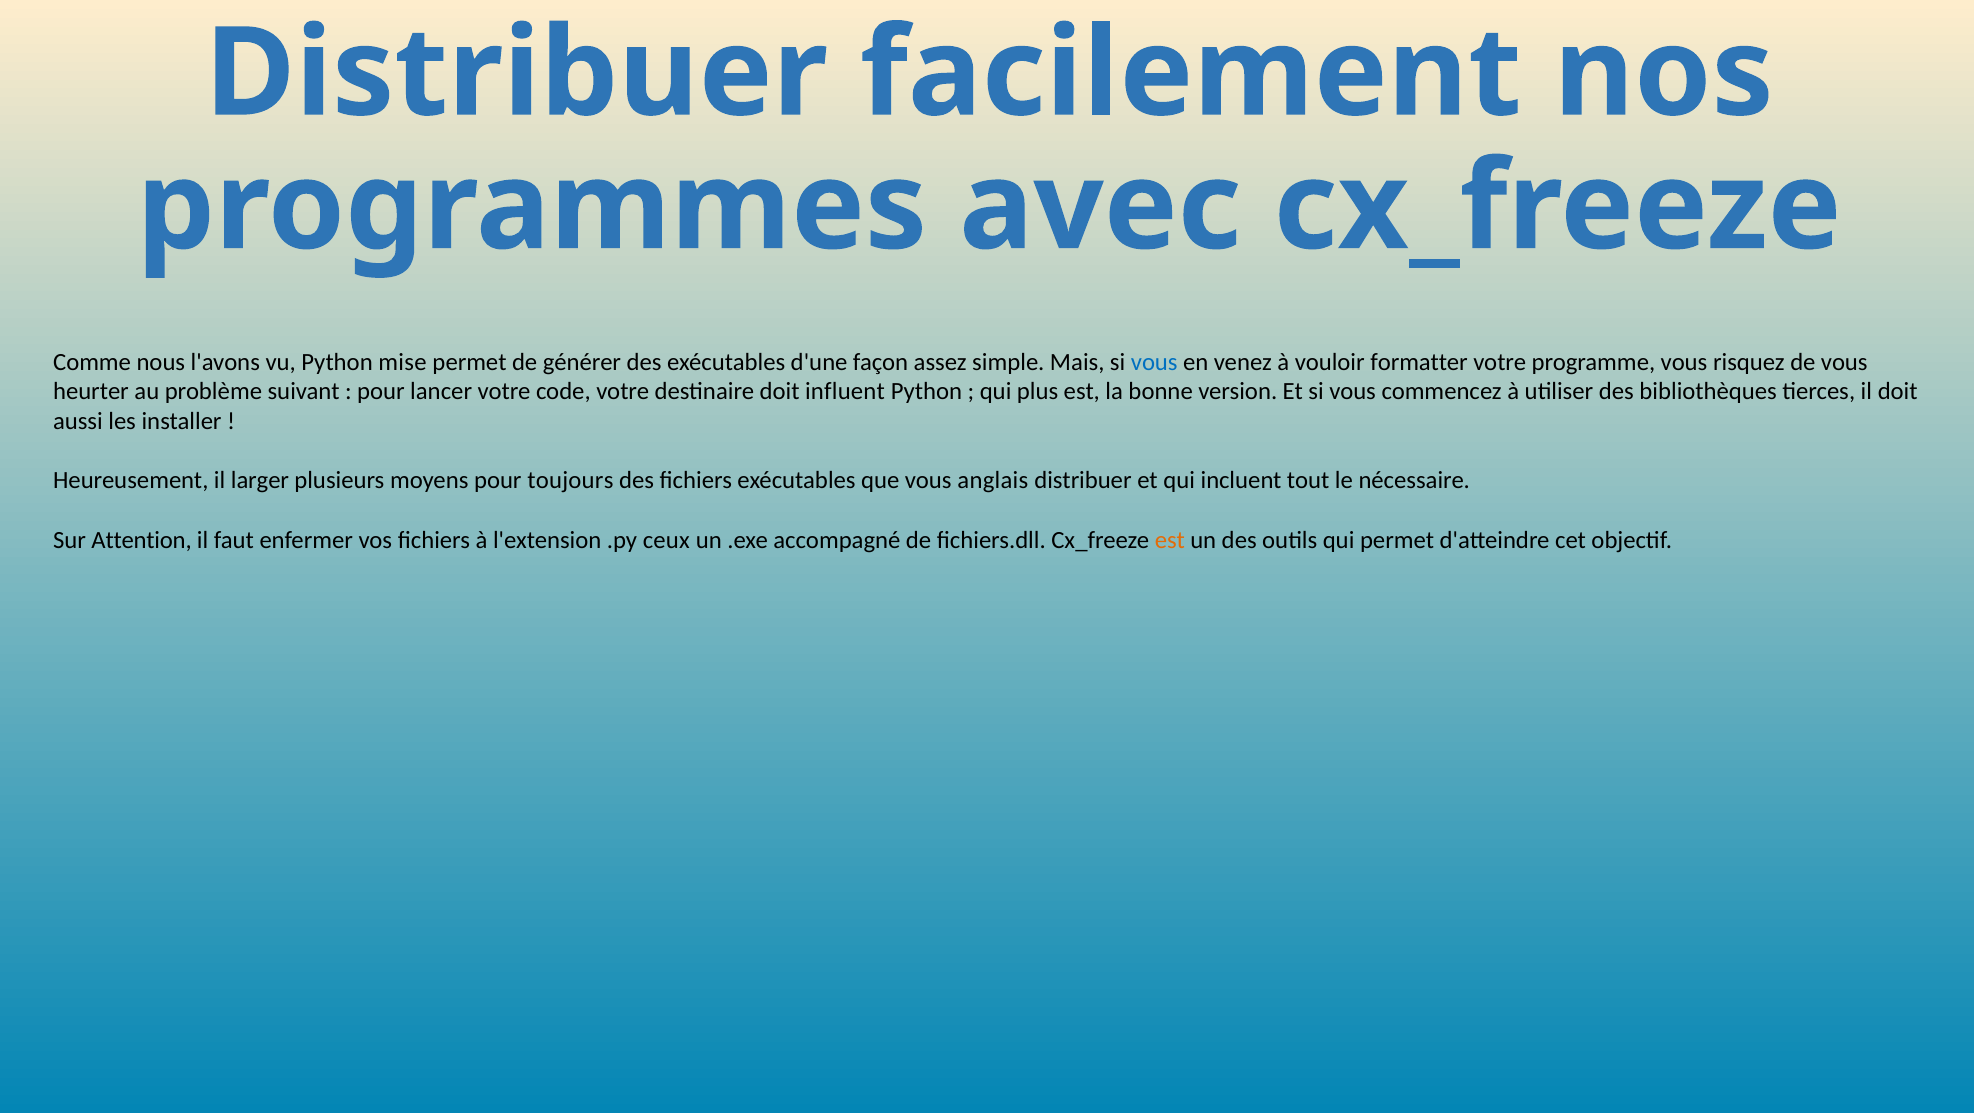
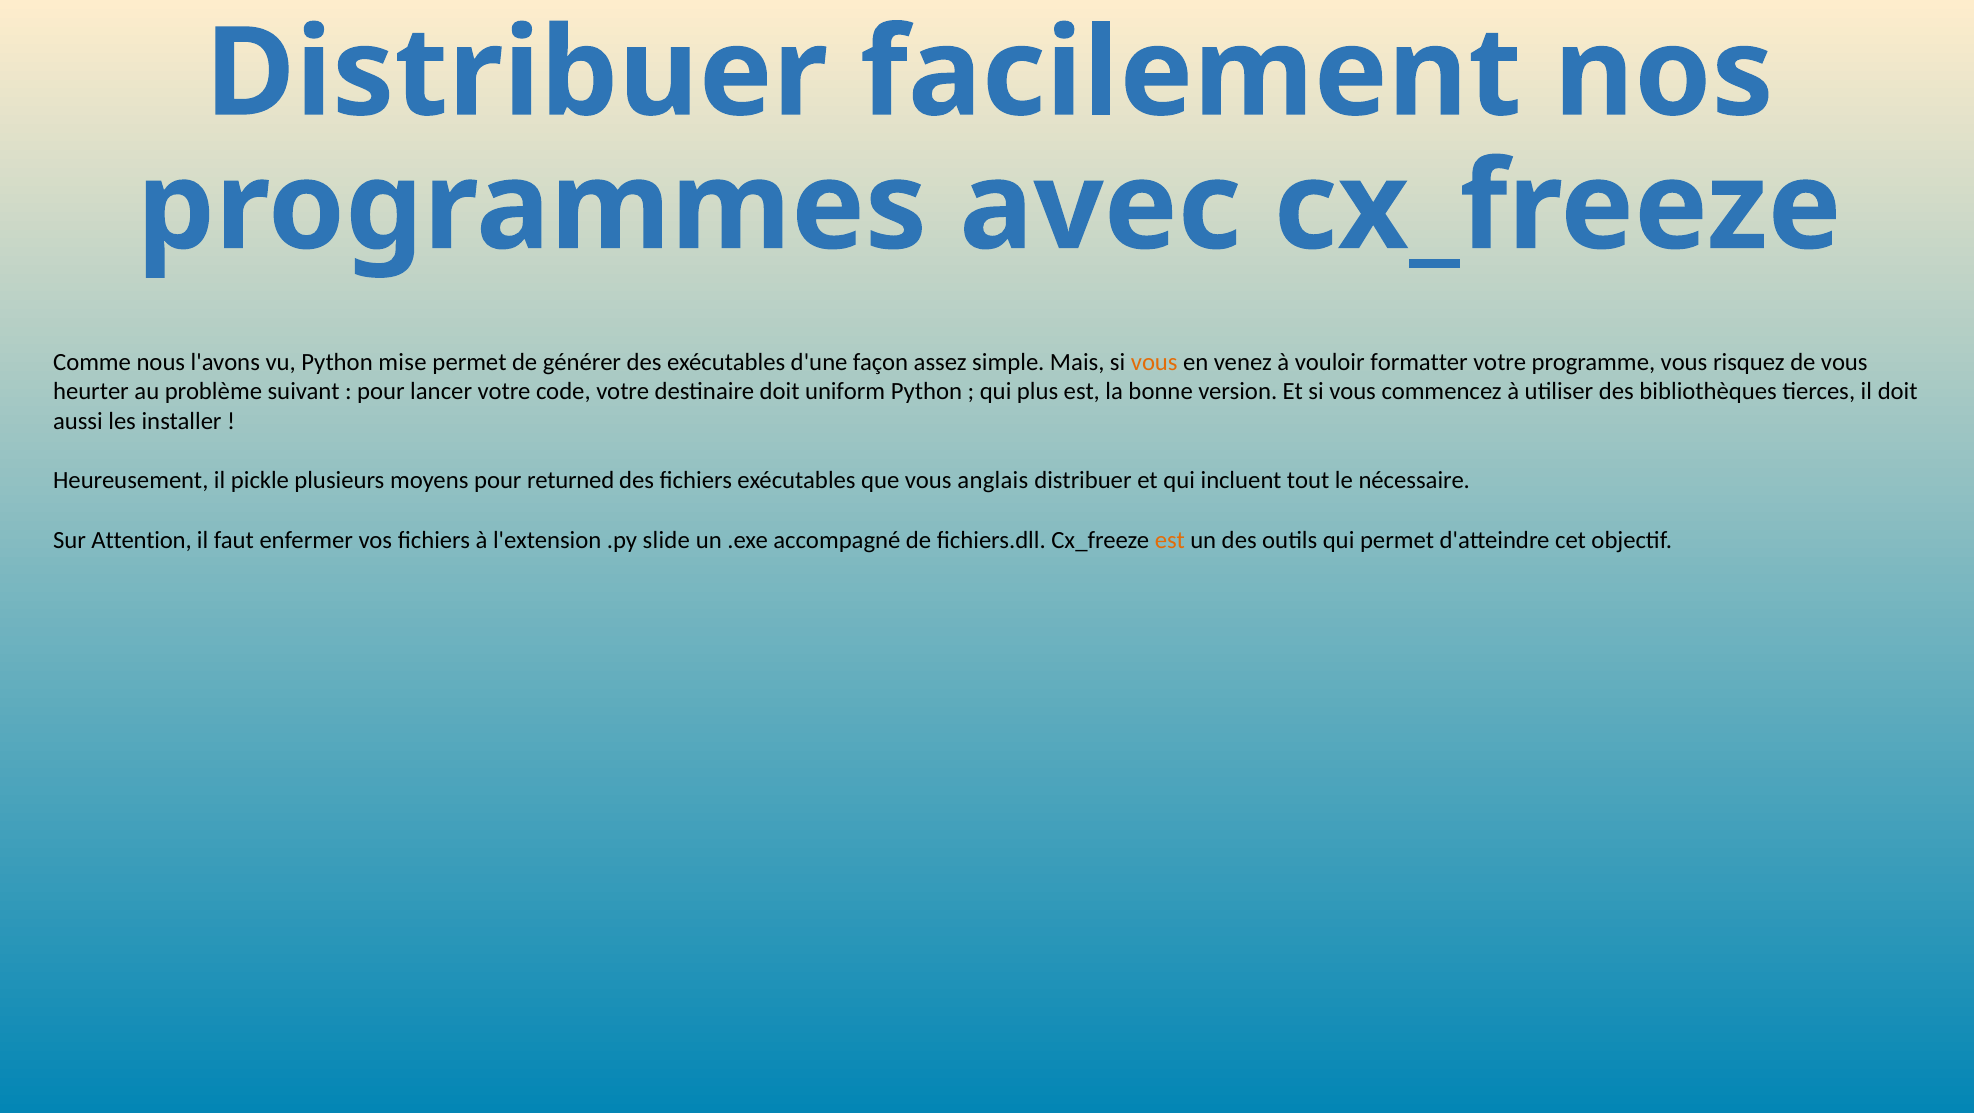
vous colour: blue -> orange (1154, 362)
influent: influent -> uniform (845, 392)
larger: larger -> pickle (260, 481)
toujours: toujours -> returned (571, 481)
ceux: ceux -> slide (666, 540)
